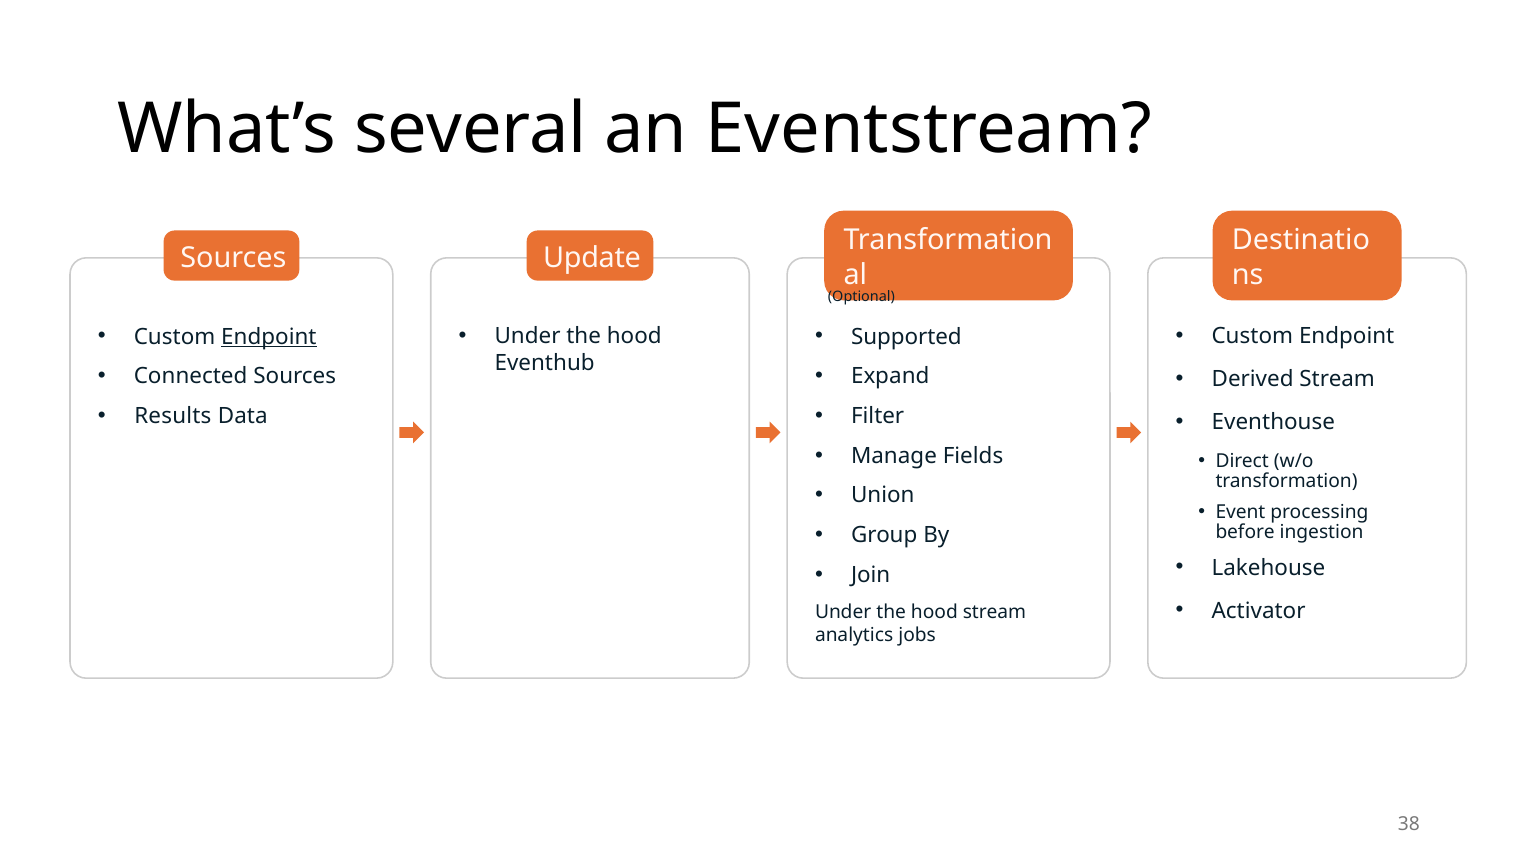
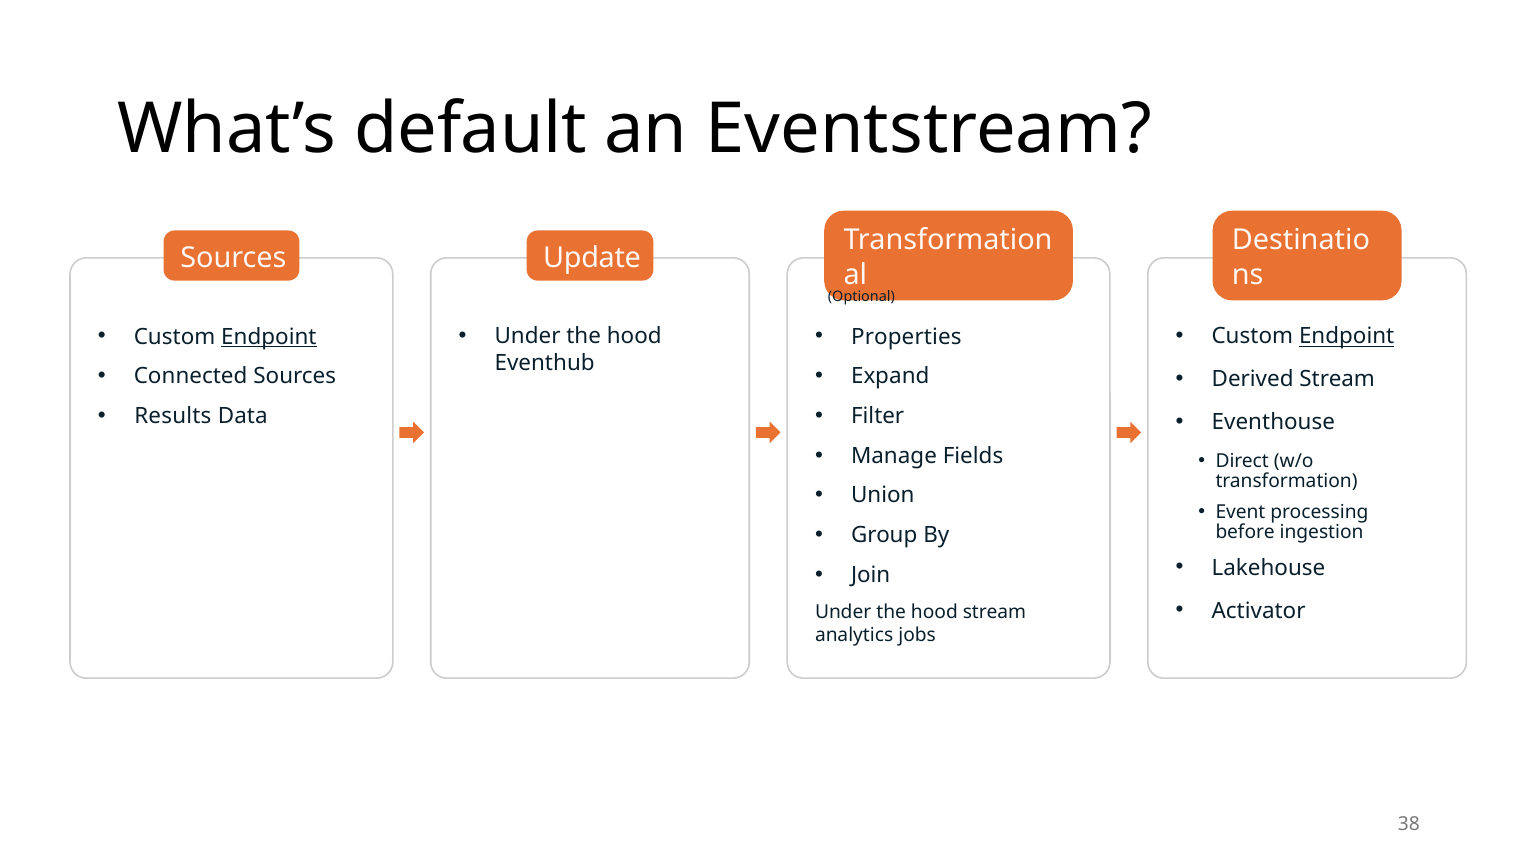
several: several -> default (471, 129)
Endpoint underline: none -> present (1347, 336)
Supported: Supported -> Properties (906, 336)
